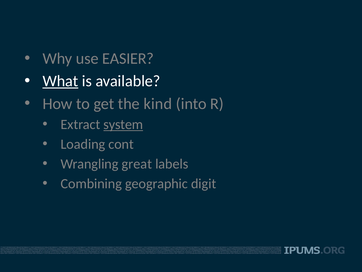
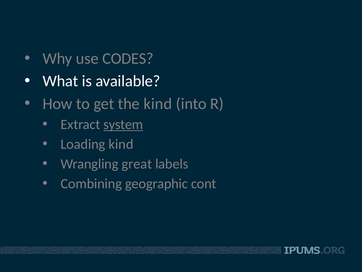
EASIER: EASIER -> CODES (128, 58)
What underline: present -> none (60, 81)
Loading cont: cont -> kind (121, 144)
digit: digit -> cont (204, 183)
